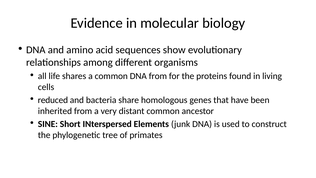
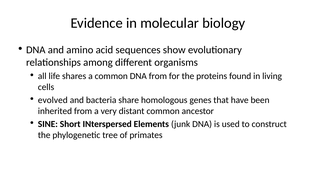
reduced: reduced -> evolved (53, 100)
